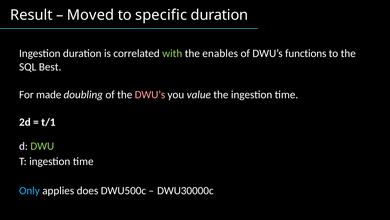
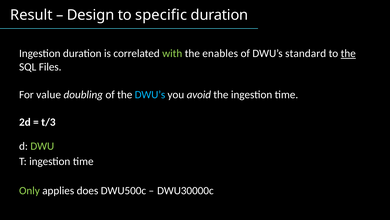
Moved: Moved -> Design (91, 15)
functions: functions -> standard (306, 53)
the underline: none -> present (348, 53)
Best: Best -> Files (50, 67)
made: made -> value (49, 94)
DWU’s colour: pink -> light blue (150, 94)
value: value -> avoid (199, 94)
t/1: t/1 -> t/3 (48, 122)
Only colour: light blue -> light green (29, 190)
